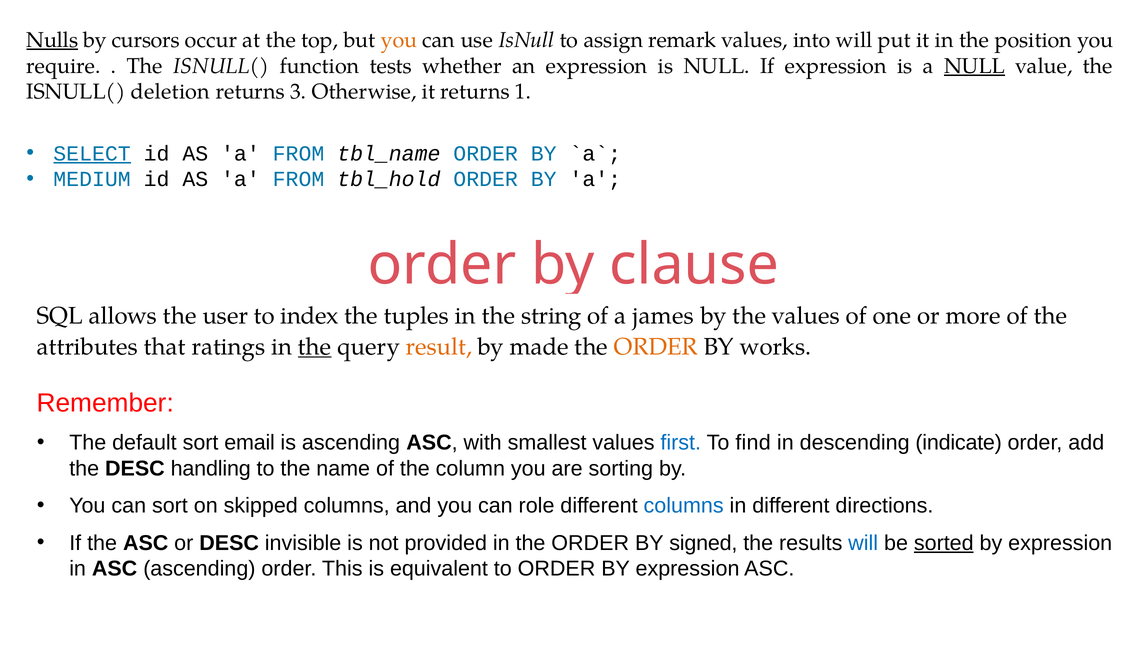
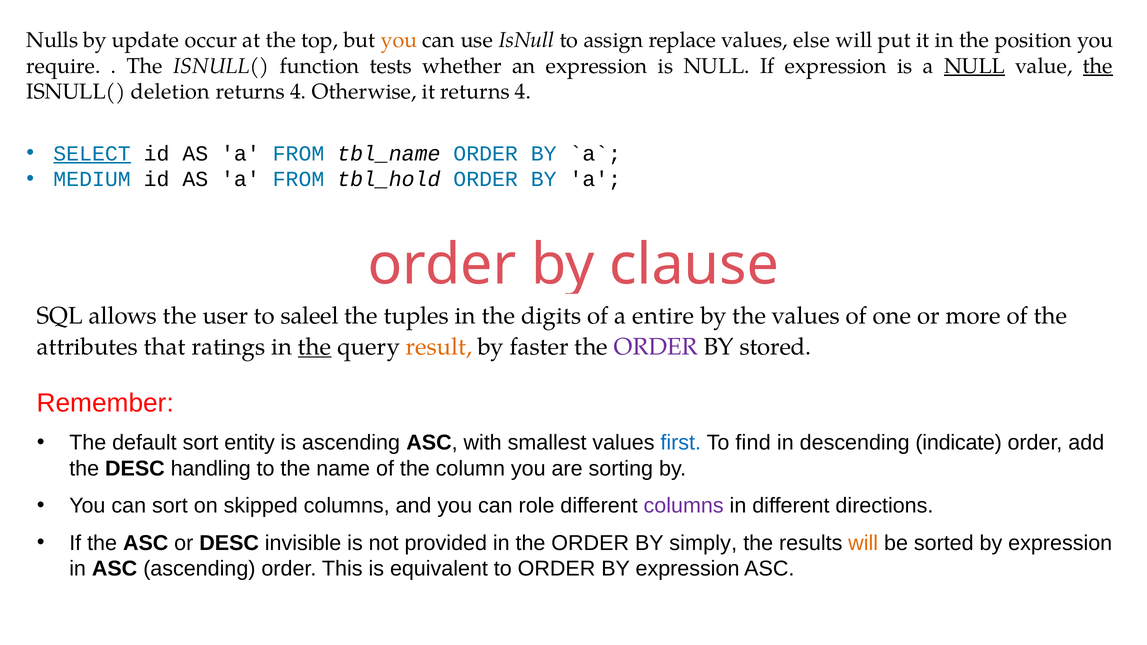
Nulls underline: present -> none (52, 40)
cursors: cursors -> update (146, 40)
remark: remark -> replace (682, 40)
into: into -> else (812, 40)
the underline: none -> present (1098, 66)
3: 3 -> 4 (298, 92)
it returns 1: 1 -> 4 (523, 92)
index: index -> saleel (310, 316)
string: string -> digits (551, 316)
james: james -> entire (663, 316)
made: made -> faster (539, 347)
ORDER colour: orange -> purple (656, 347)
works: works -> stored (775, 347)
email: email -> entity (250, 443)
columns colour: blue -> purple (684, 506)
signed: signed -> simply (703, 543)
will colour: blue -> orange (863, 543)
sorted underline: present -> none (944, 543)
